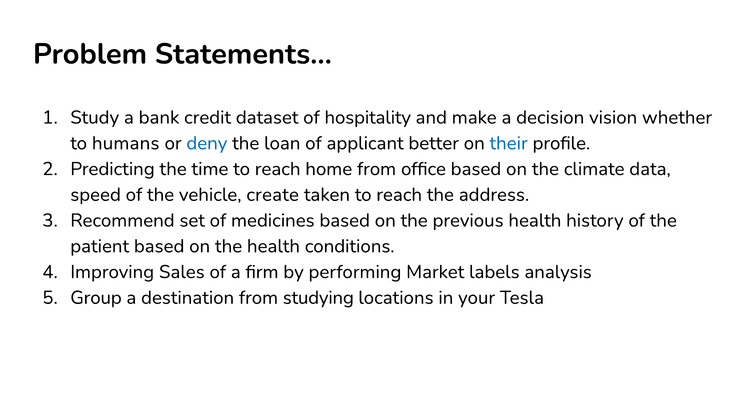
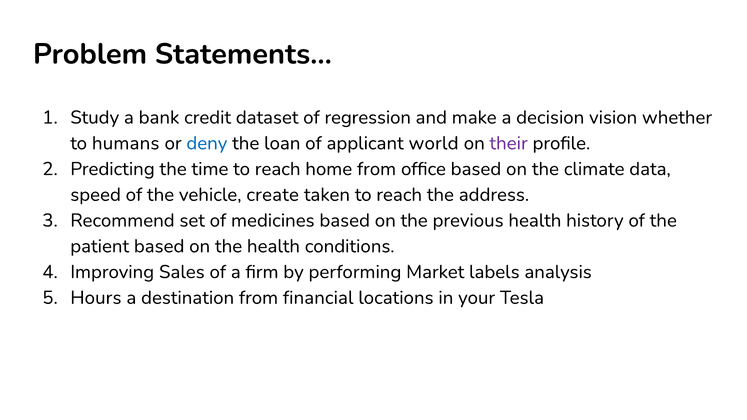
hospitality: hospitality -> regression (368, 117)
better: better -> world (434, 143)
their colour: blue -> purple (509, 143)
Group: Group -> Hours (96, 298)
studying: studying -> financial (318, 298)
